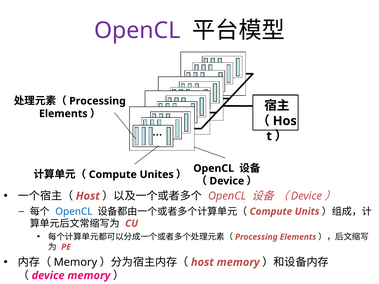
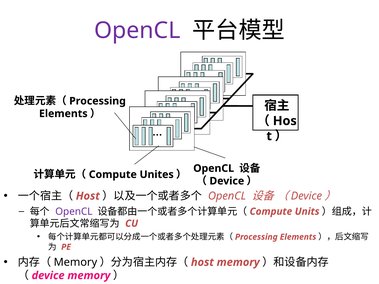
OpenCL colour: blue -> purple (74, 212)
